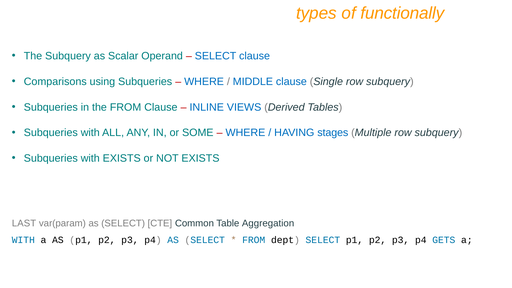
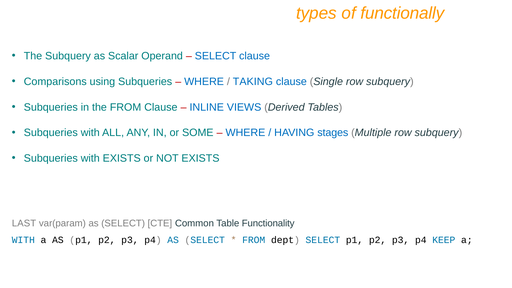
MIDDLE: MIDDLE -> TAKING (253, 82)
Aggregation: Aggregation -> Functionality (268, 223)
GETS: GETS -> KEEP (444, 240)
